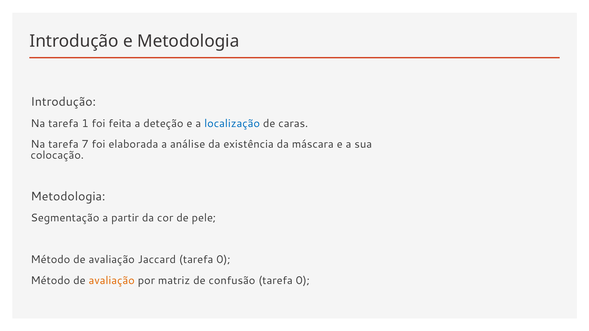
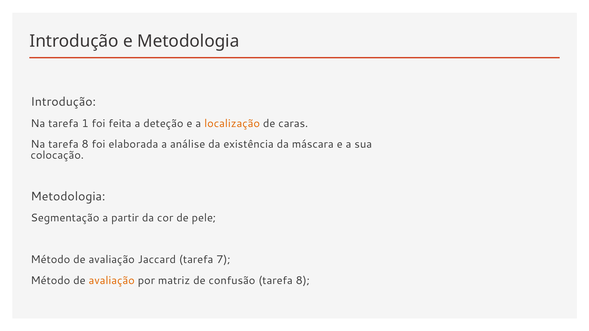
localização colour: blue -> orange (232, 124)
Na tarefa 7: 7 -> 8 (85, 144)
Jaccard tarefa 0: 0 -> 7 (223, 260)
confusão tarefa 0: 0 -> 8 (303, 281)
